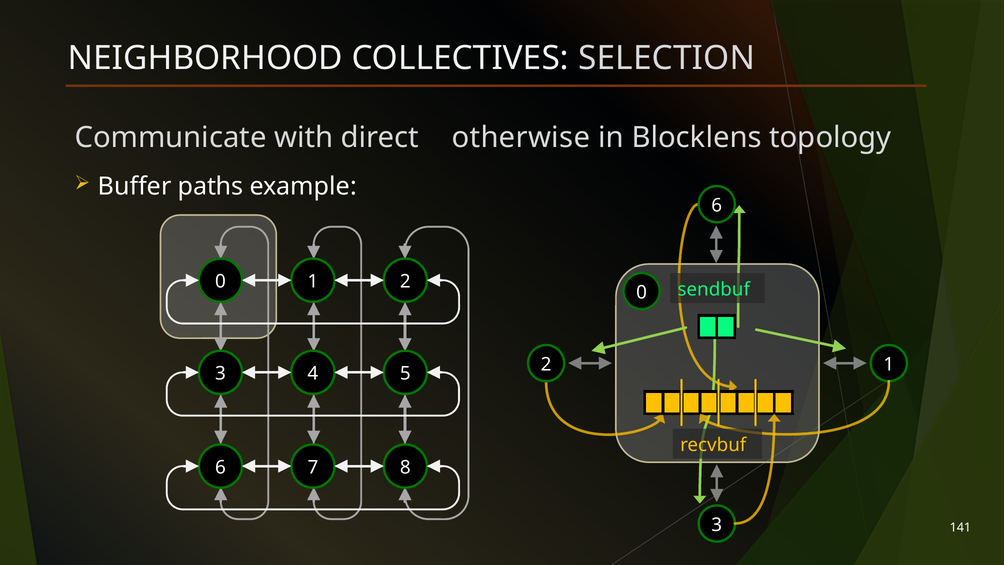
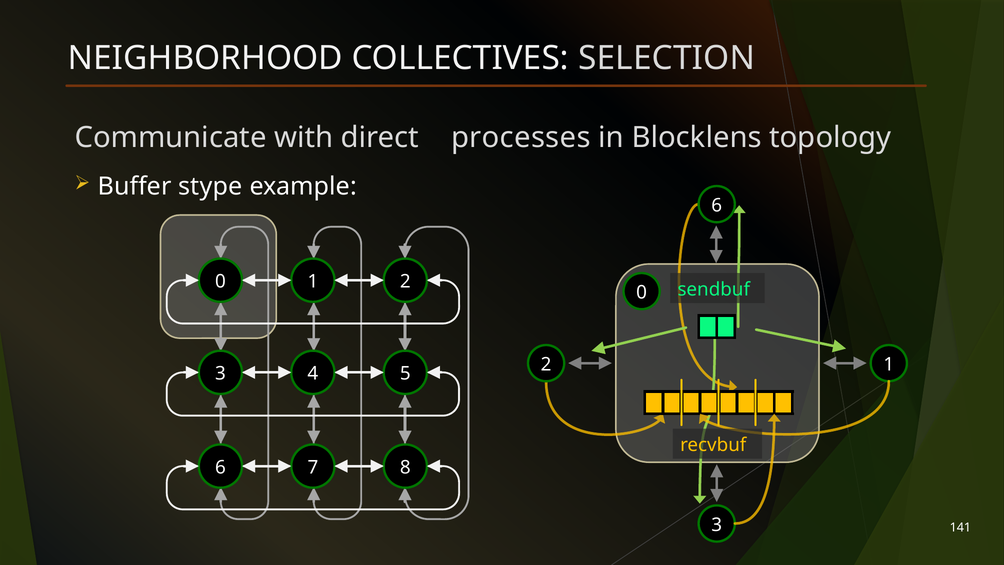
otherwise: otherwise -> processes (521, 138)
paths: paths -> stype (210, 186)
